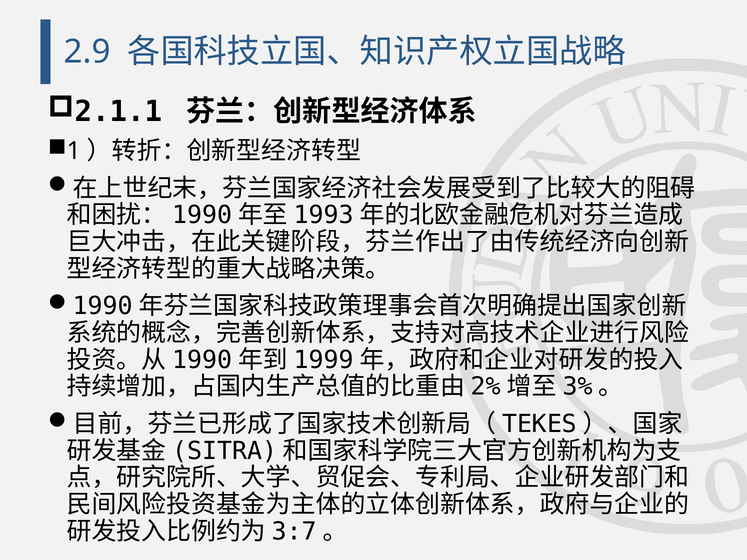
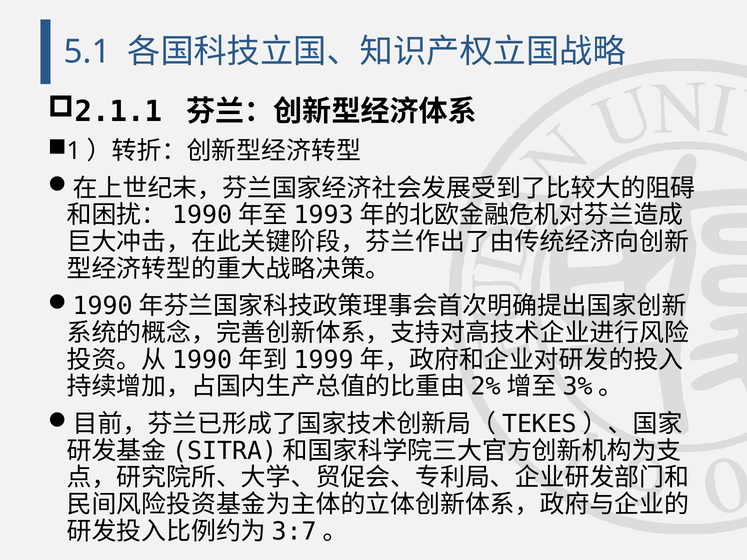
2.9: 2.9 -> 5.1 (87, 52)
